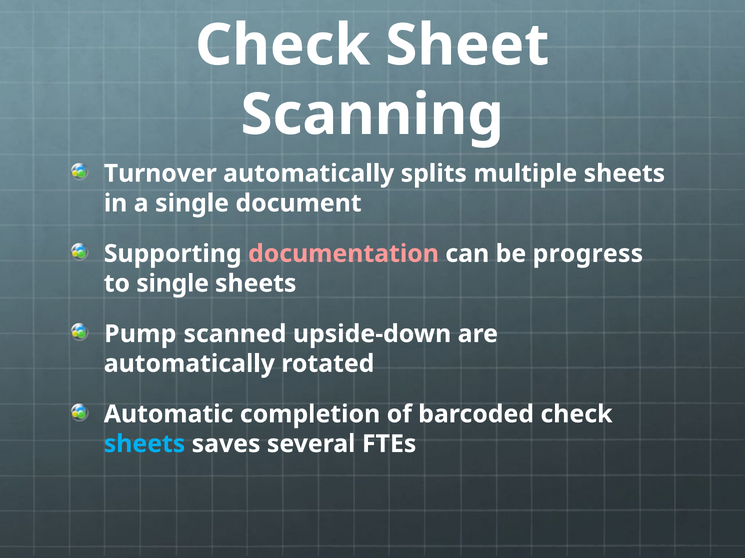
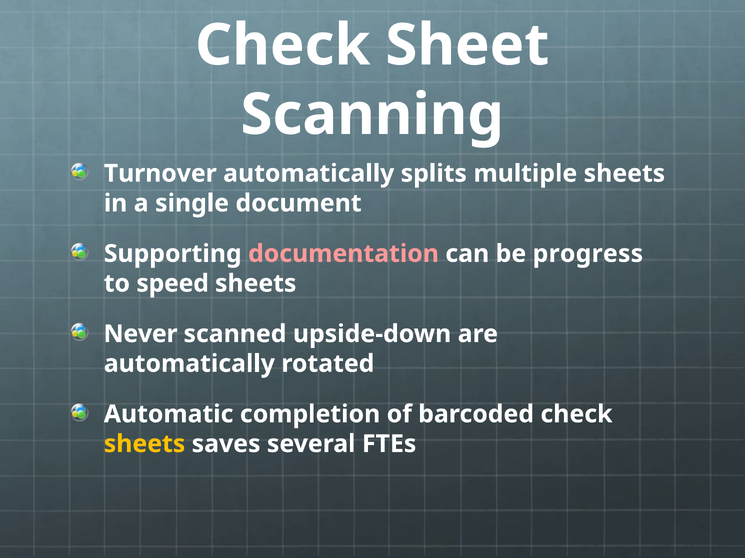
to single: single -> speed (173, 284)
Pump: Pump -> Never (141, 334)
sheets colour: light blue -> yellow (145, 444)
